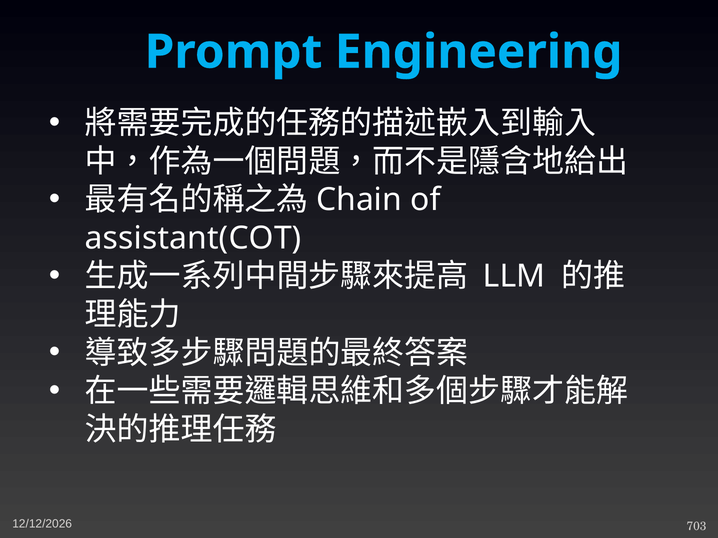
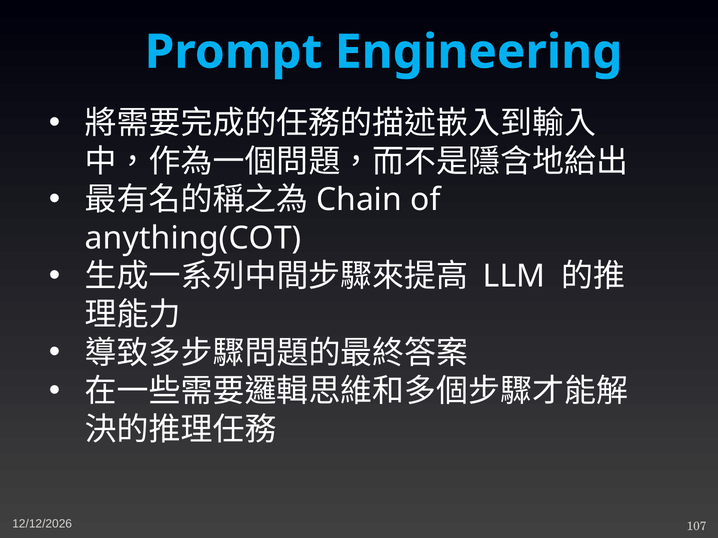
assistant(COT: assistant(COT -> anything(COT (193, 238)
703: 703 -> 107 (697, 527)
